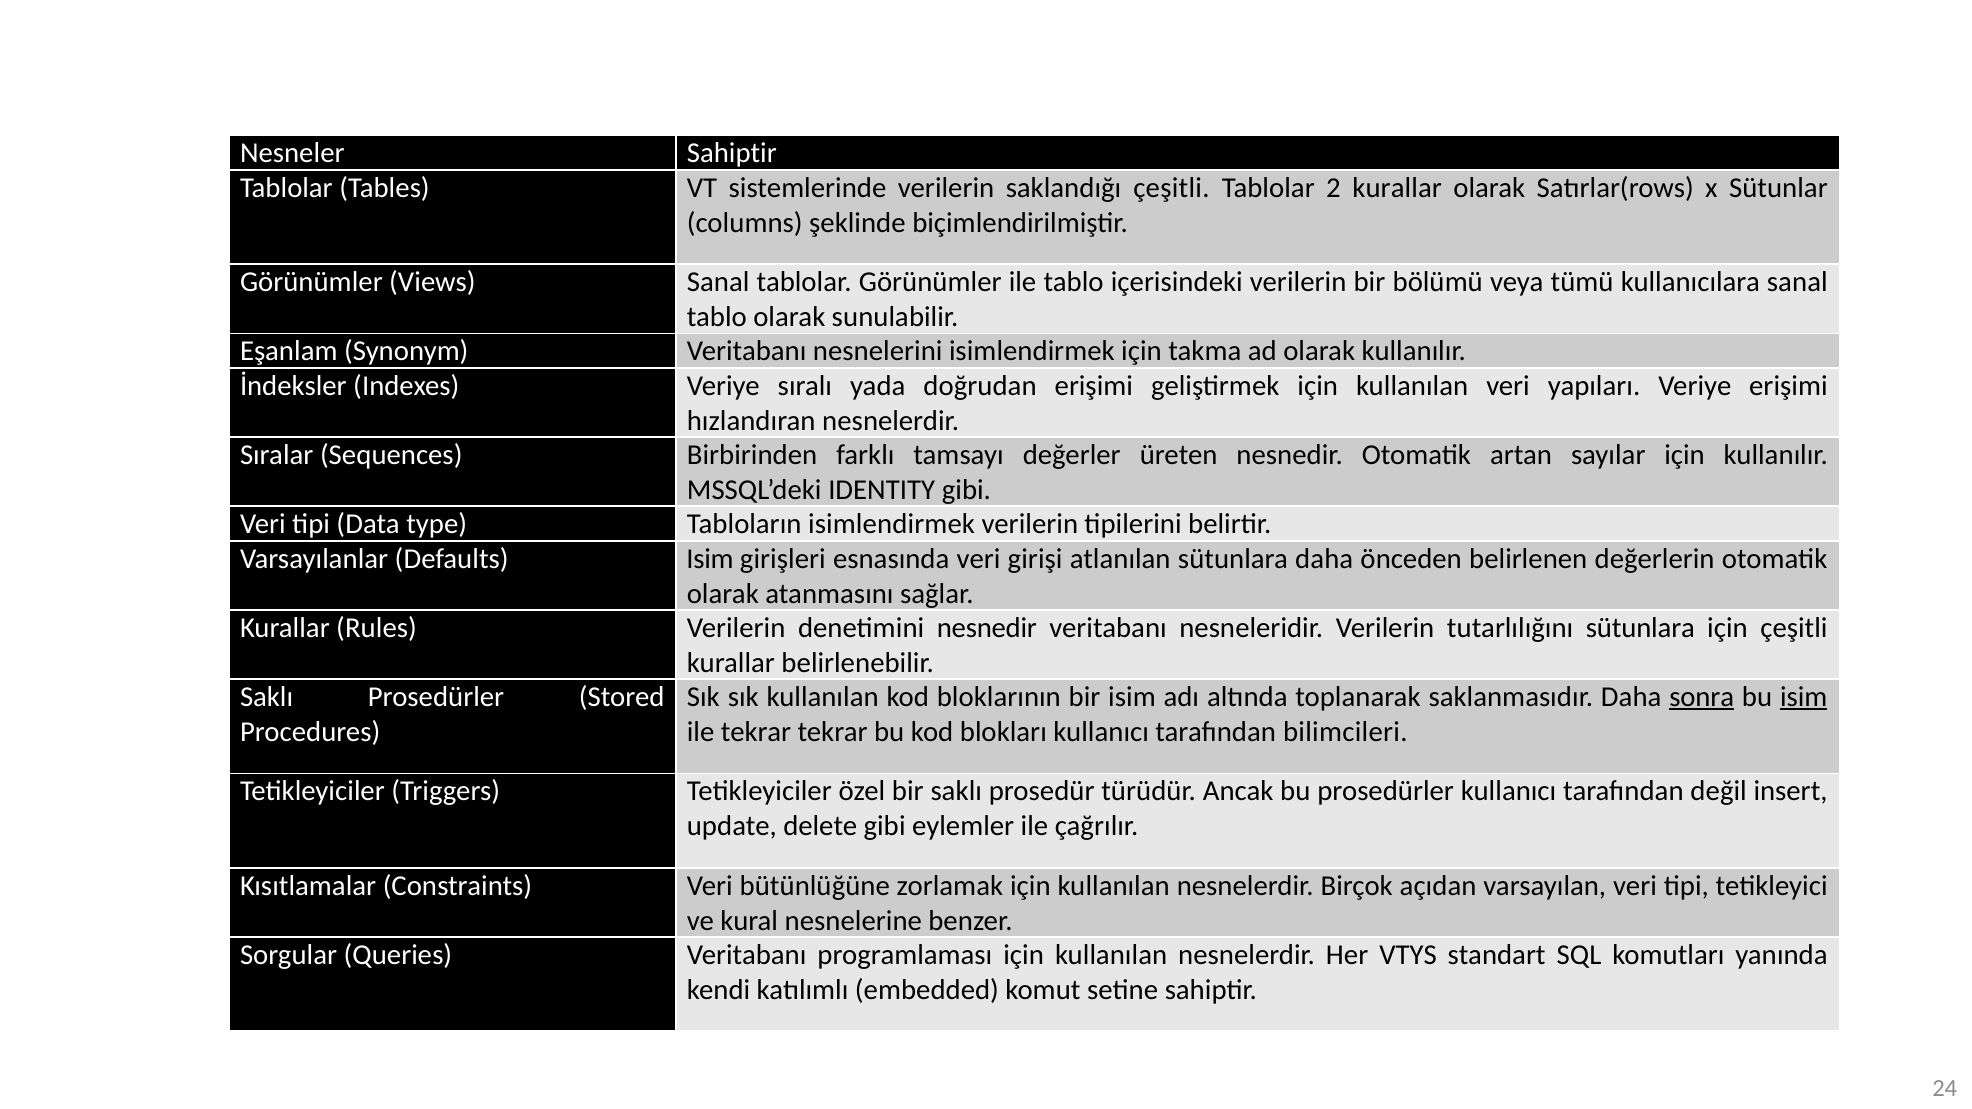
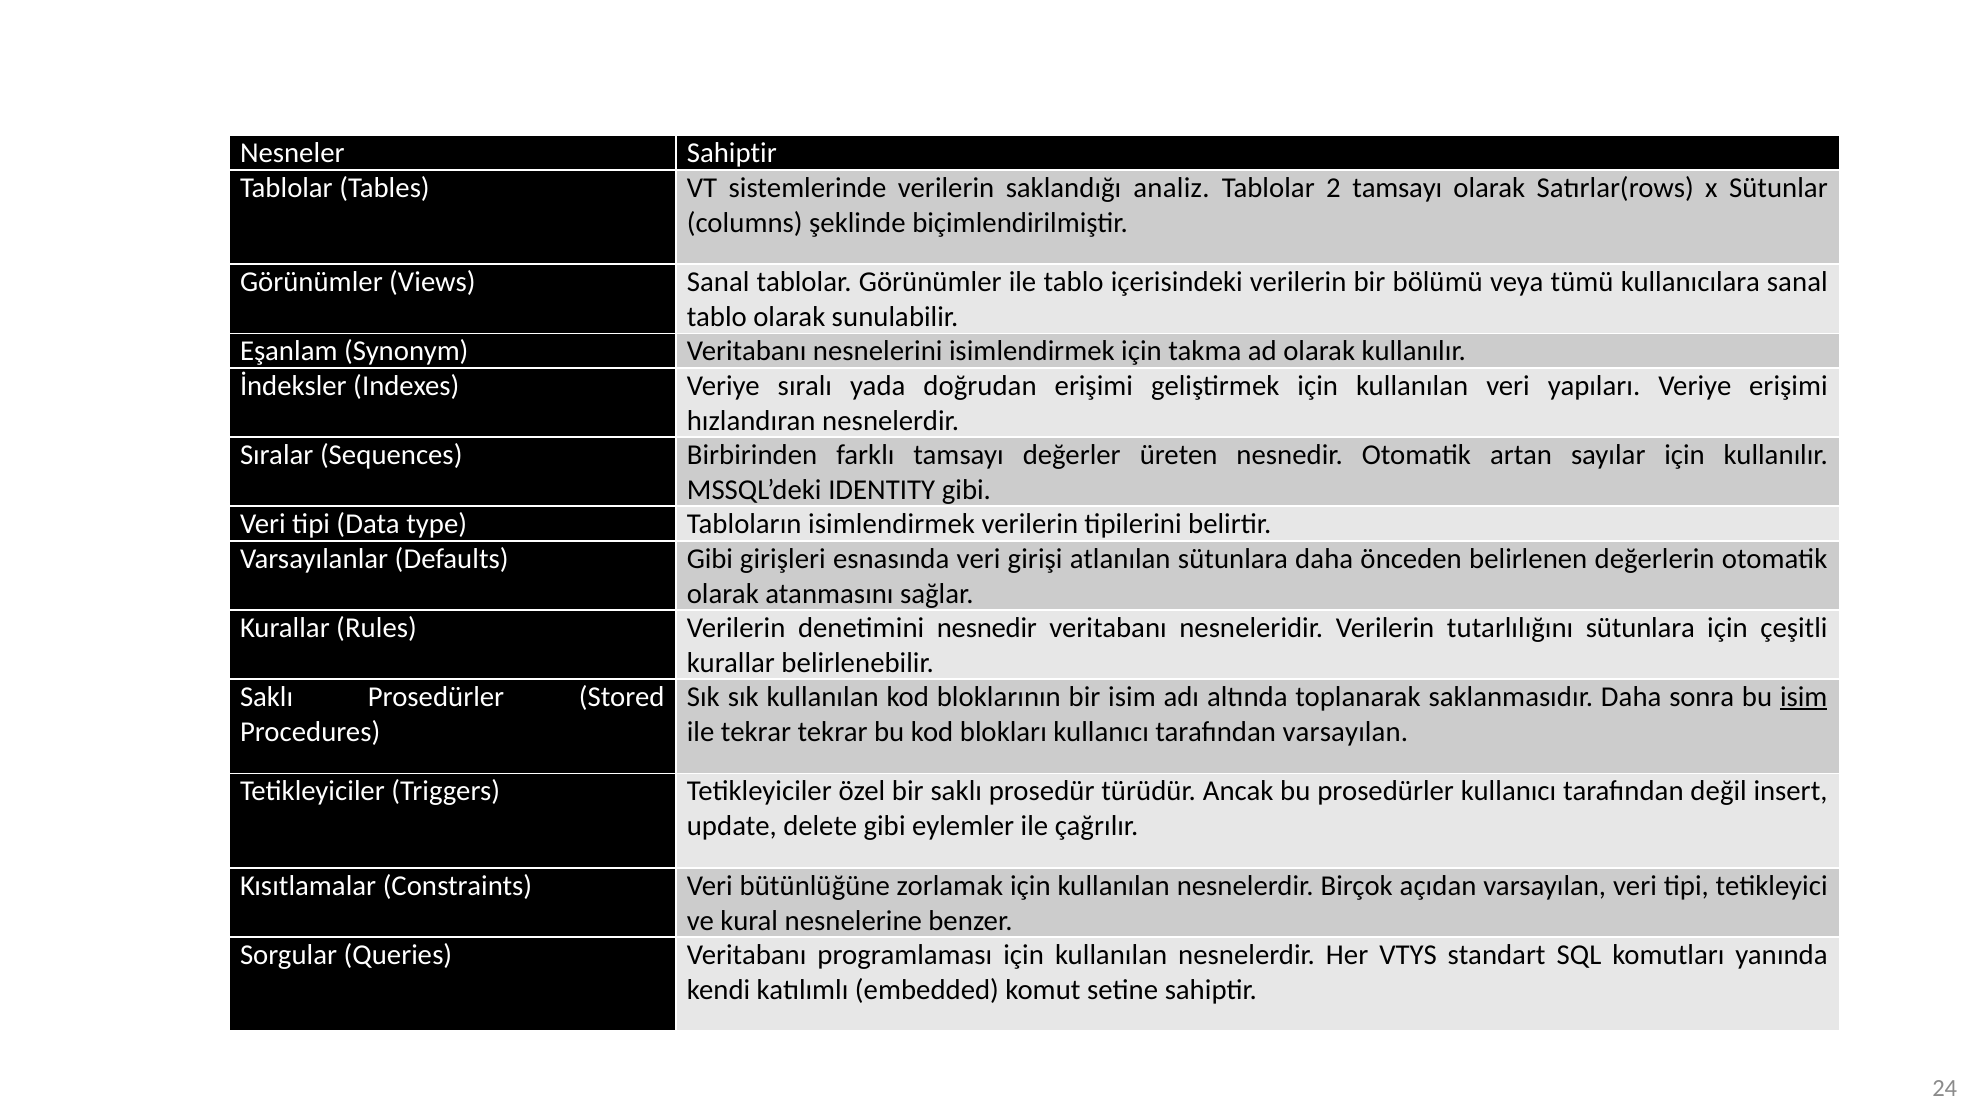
saklandığı çeşitli: çeşitli -> analiz (1171, 188)
2 kurallar: kurallar -> tamsayı (1397, 188)
Defaults Isim: Isim -> Gibi (710, 559)
sonra underline: present -> none (1702, 697)
tarafından bilimcileri: bilimcileri -> varsayılan (1345, 732)
